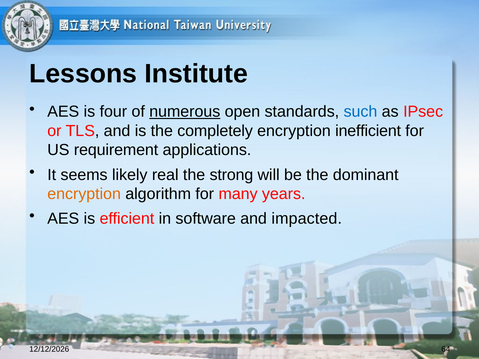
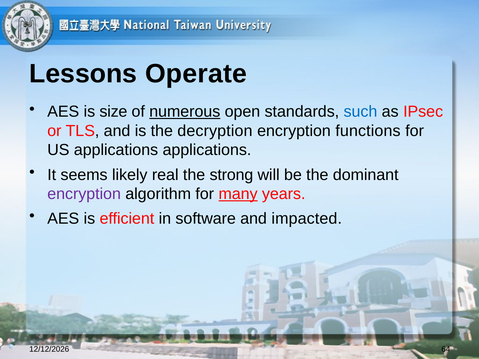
Institute: Institute -> Operate (196, 74)
four: four -> size (113, 112)
completely: completely -> decryption (215, 131)
inefficient: inefficient -> functions (368, 131)
US requirement: requirement -> applications (116, 150)
encryption colour: orange -> purple (84, 194)
many underline: none -> present (238, 194)
